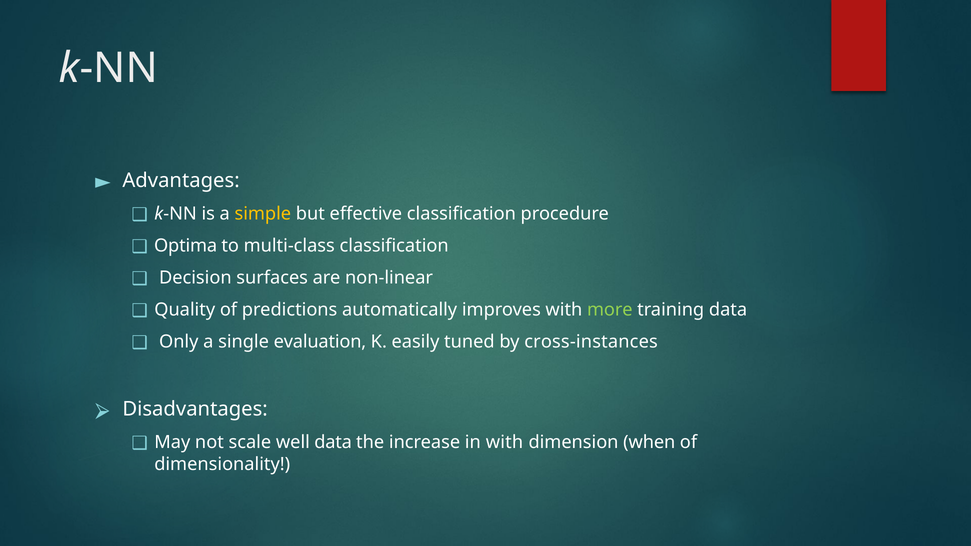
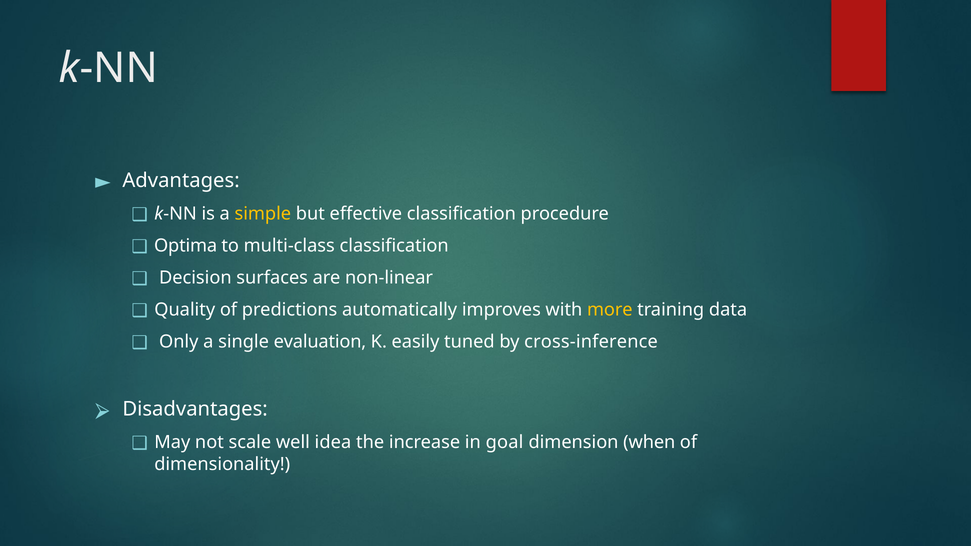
more colour: light green -> yellow (610, 310)
cross-instances: cross-instances -> cross-inference (591, 342)
well data: data -> idea (333, 442)
in with: with -> goal (505, 442)
